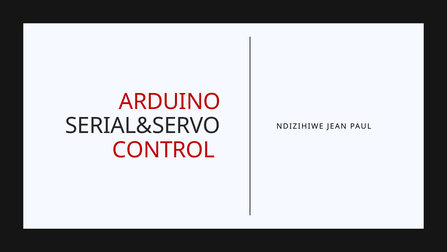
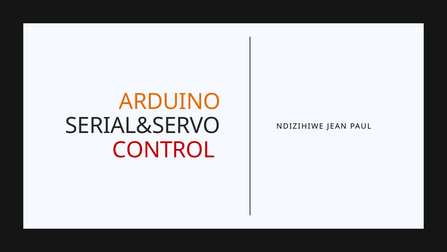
ARDUINO colour: red -> orange (170, 101)
